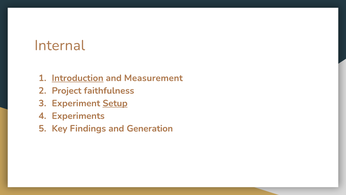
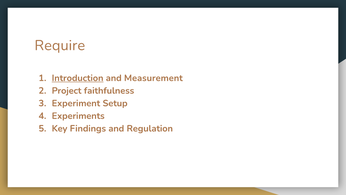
Internal: Internal -> Require (60, 45)
Setup underline: present -> none (115, 103)
Generation: Generation -> Regulation (150, 128)
